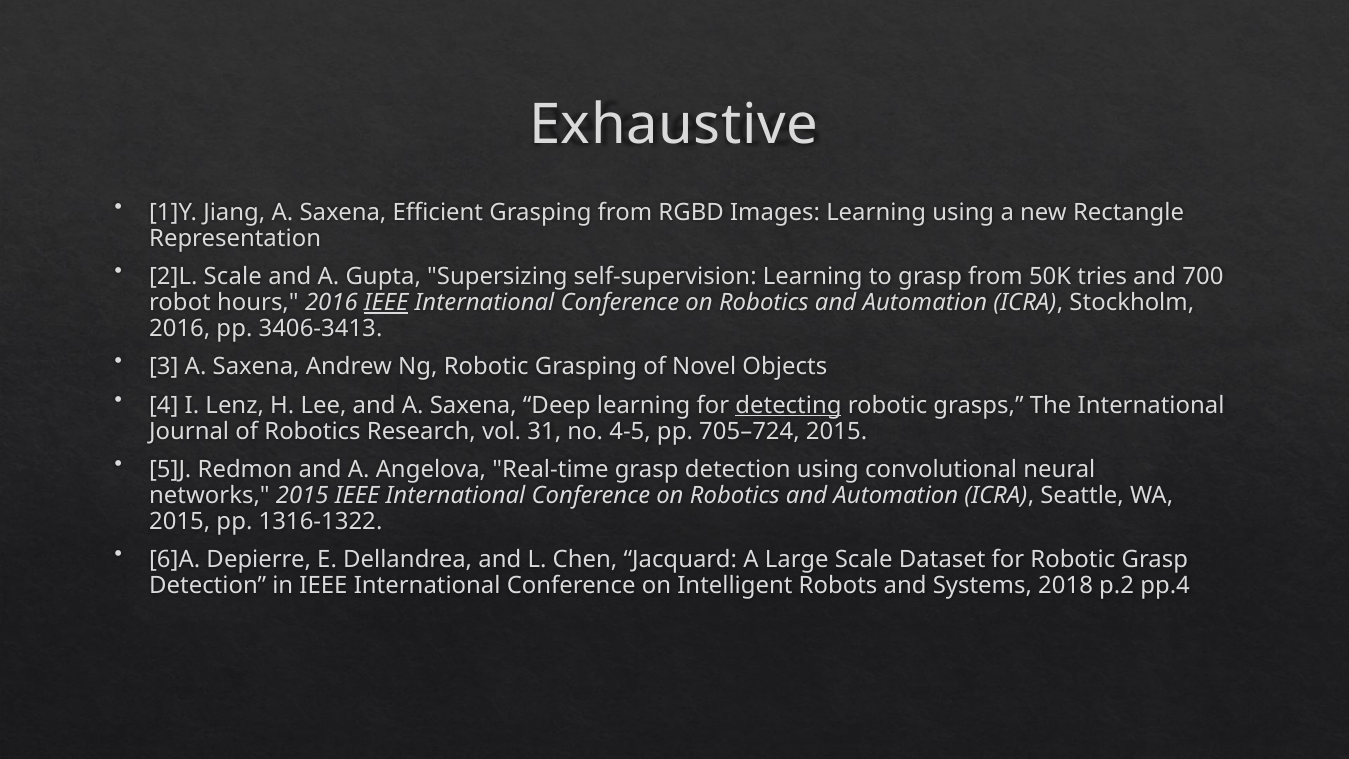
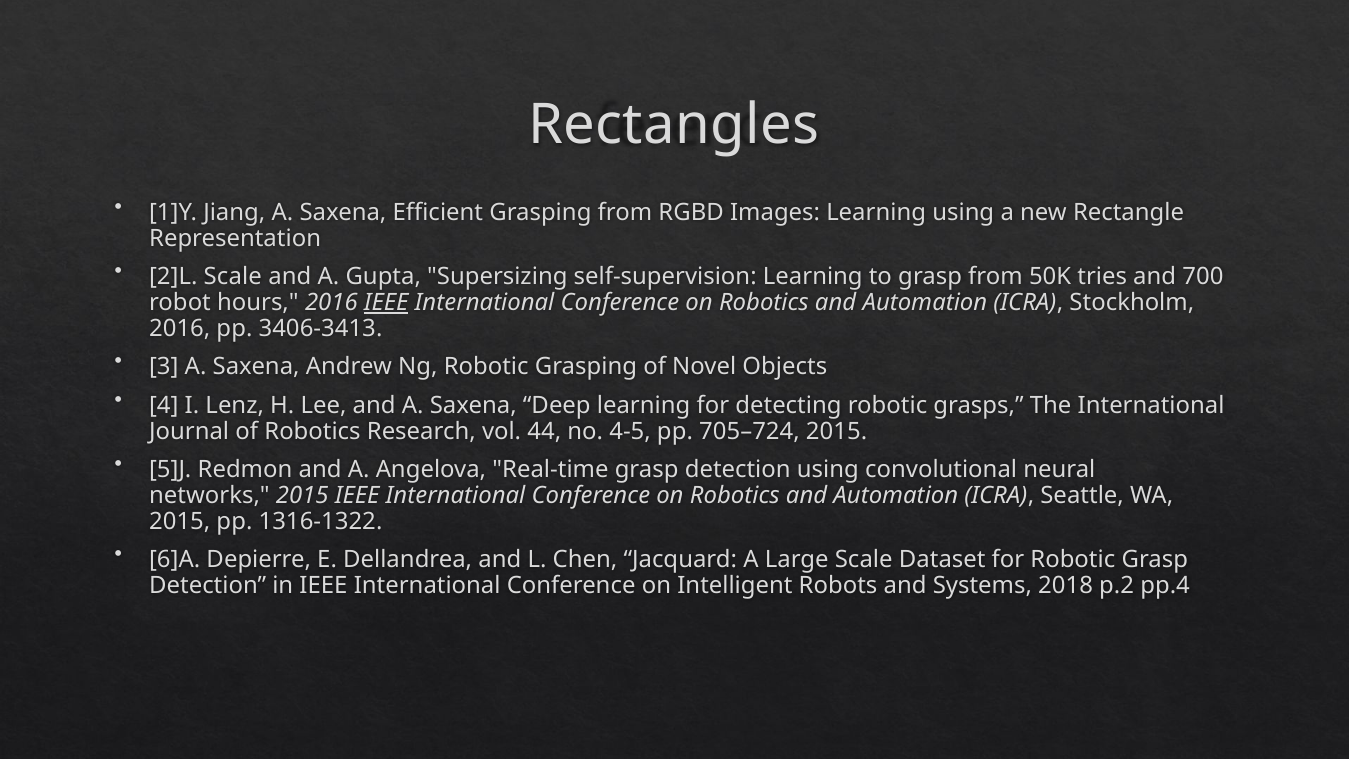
Exhaustive: Exhaustive -> Rectangles (674, 125)
detecting underline: present -> none (788, 405)
31: 31 -> 44 (544, 431)
